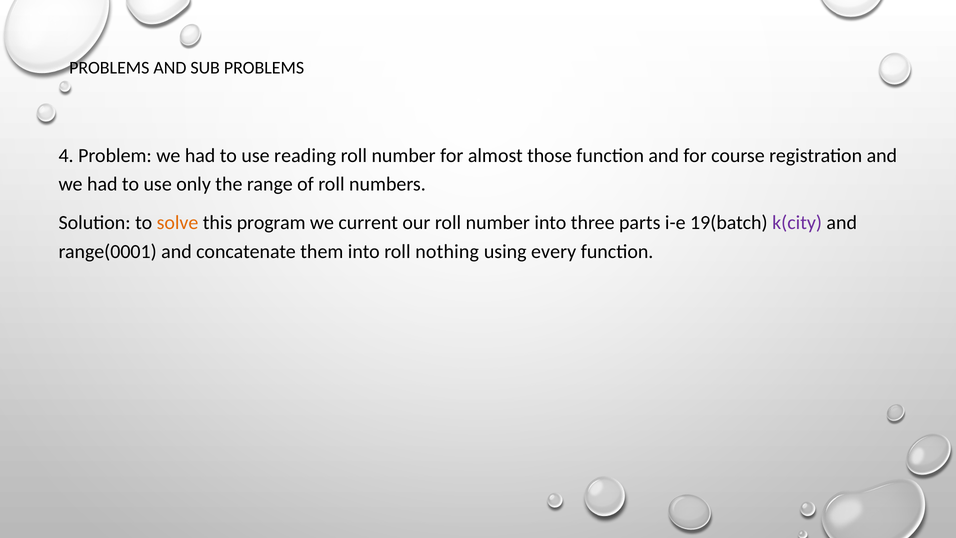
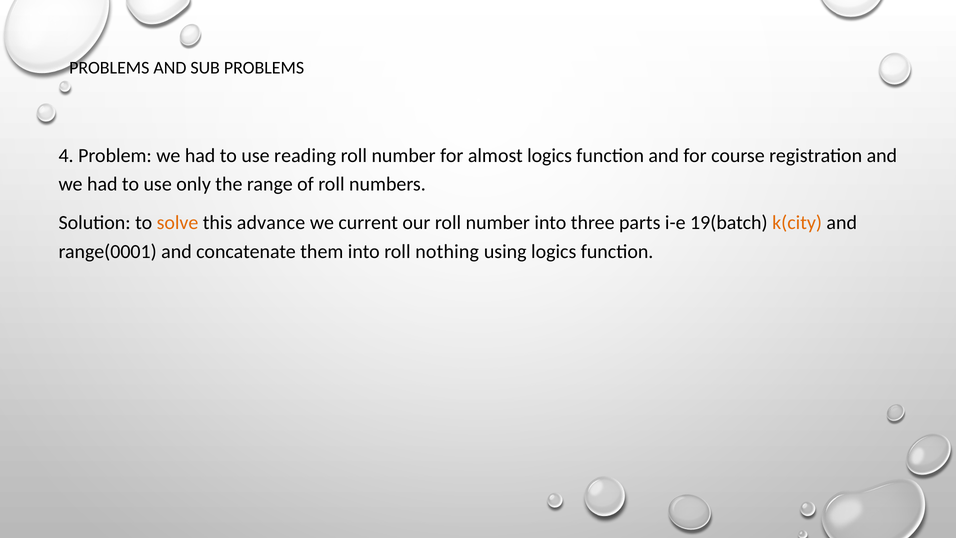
almost those: those -> logics (550, 155)
program: program -> advance (271, 223)
k(city colour: purple -> orange (797, 223)
using every: every -> logics (554, 251)
